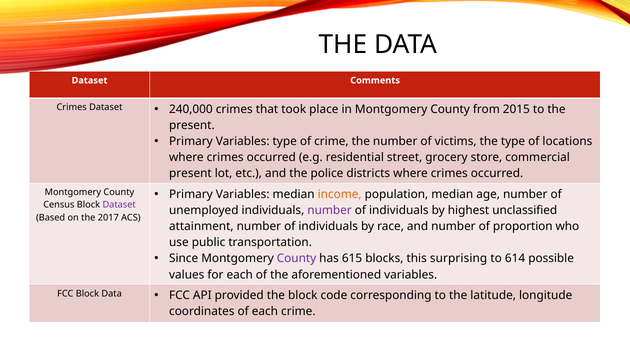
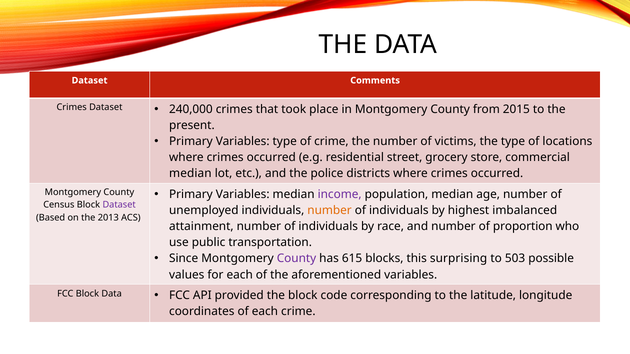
present: present -> median (190, 174)
income colour: orange -> purple (340, 195)
number colour: purple -> orange (330, 211)
unclassified: unclassified -> imbalanced (525, 211)
2017: 2017 -> 2013 (108, 218)
614: 614 -> 503 (515, 259)
